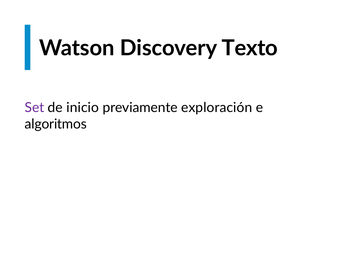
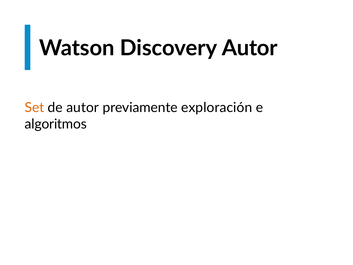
Discovery Texto: Texto -> Autor (250, 48)
Set colour: purple -> orange (35, 108)
de inicio: inicio -> autor (83, 108)
